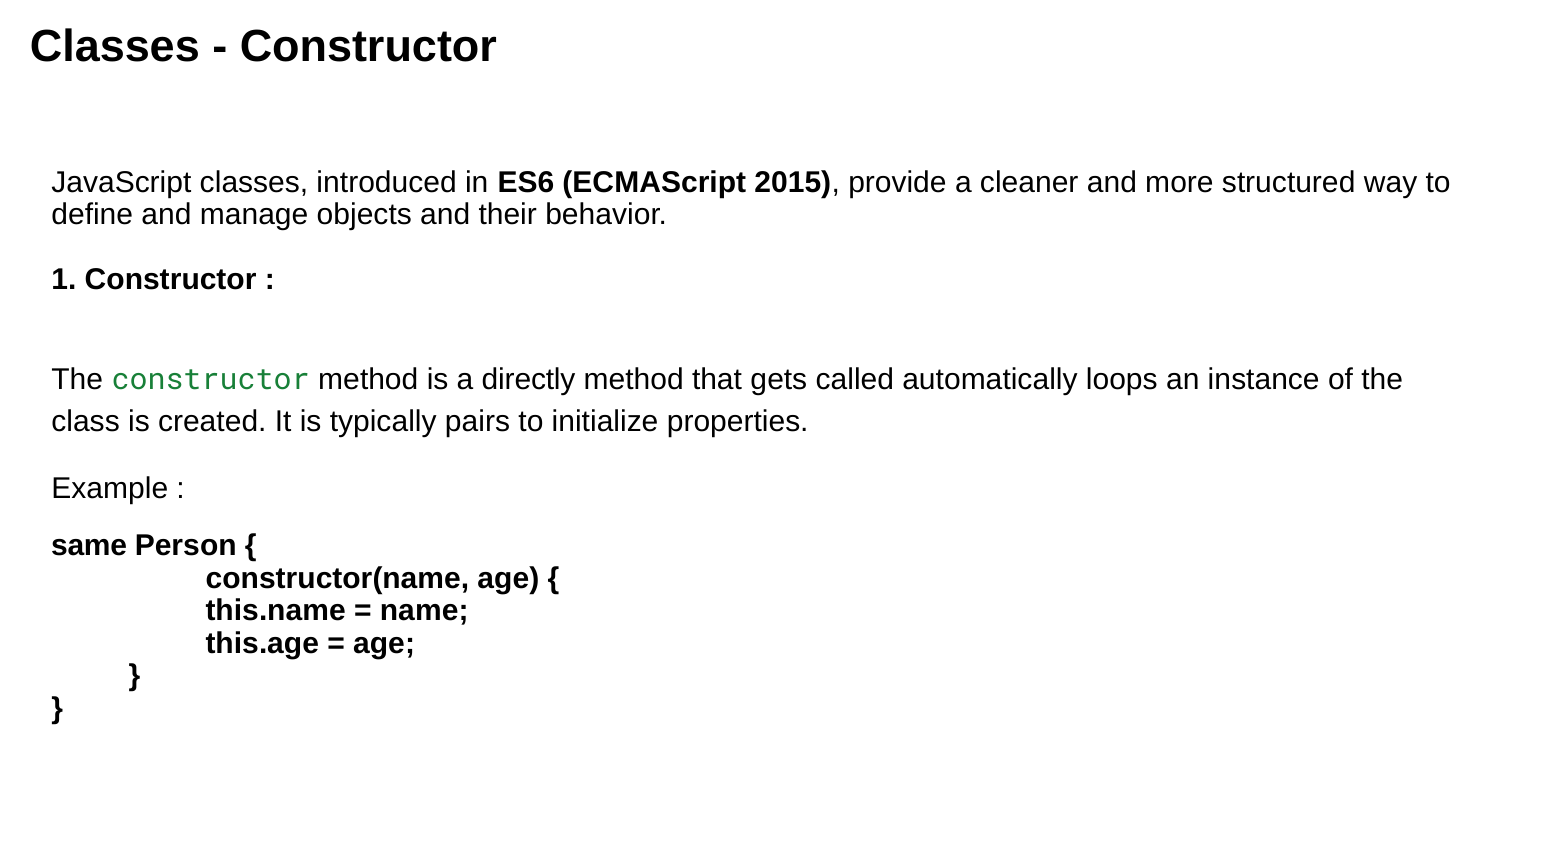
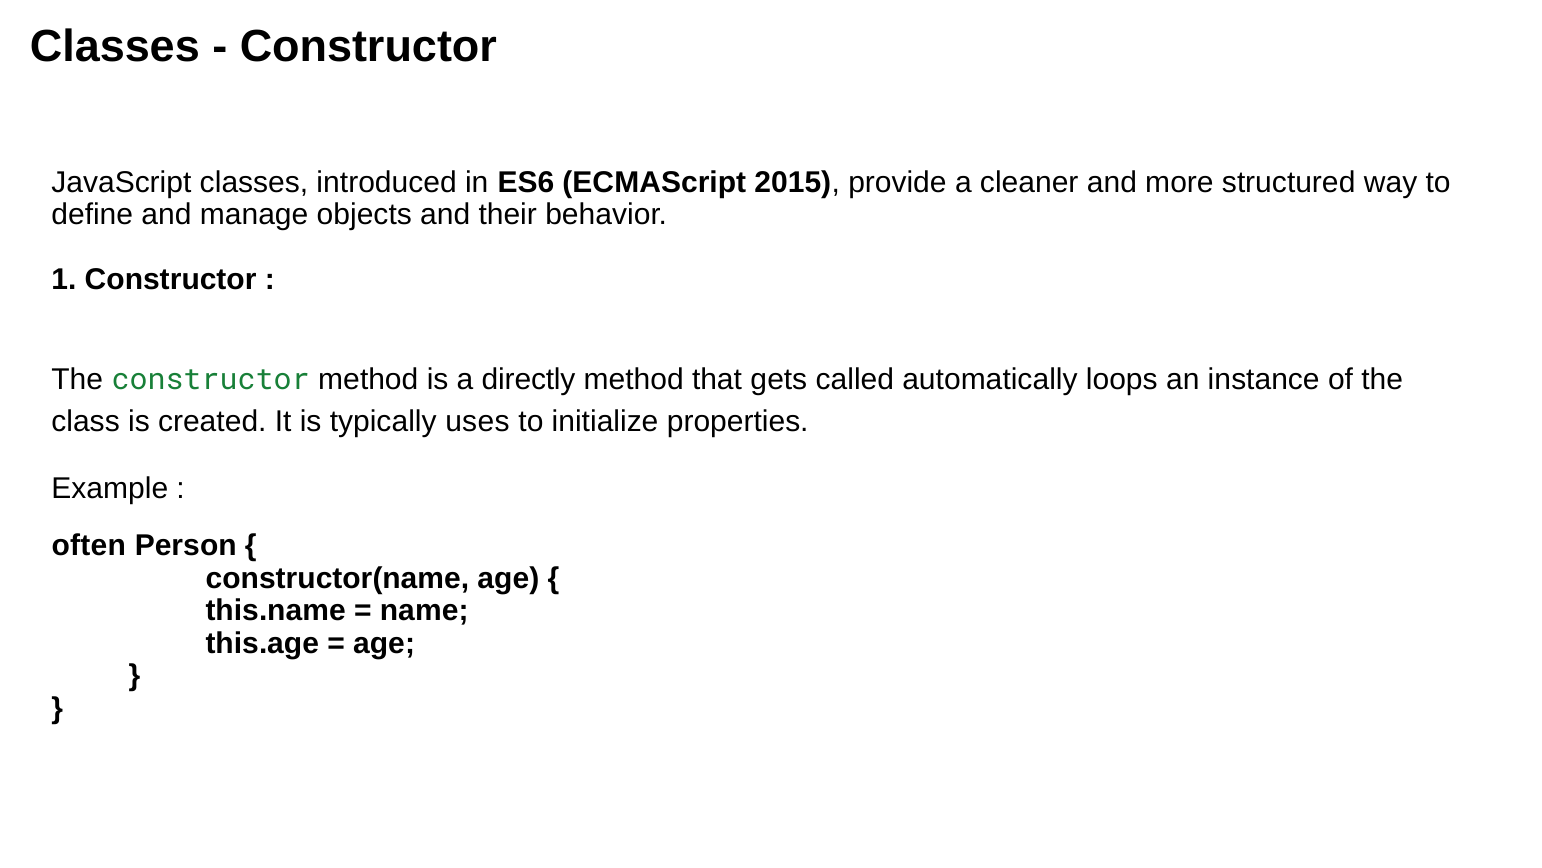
pairs: pairs -> uses (477, 421)
same: same -> often (89, 546)
